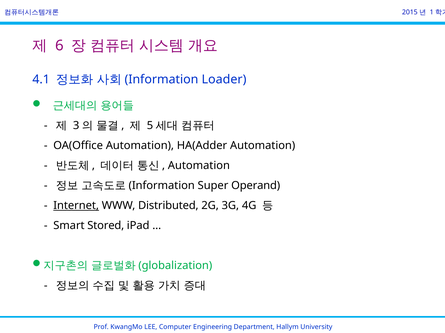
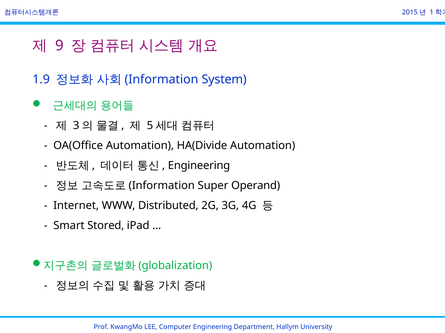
6: 6 -> 9 (59, 46)
4.1: 4.1 -> 1.9 (41, 80)
Loader: Loader -> System (224, 80)
HA(Adder: HA(Adder -> HA(Divide (202, 146)
Automation: Automation -> Engineering (199, 166)
Internet underline: present -> none (76, 206)
